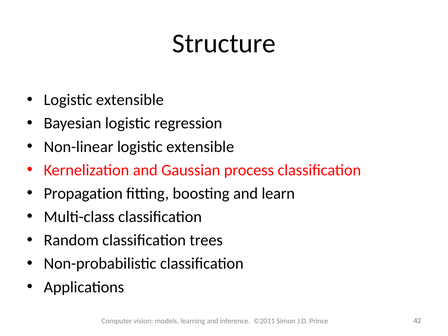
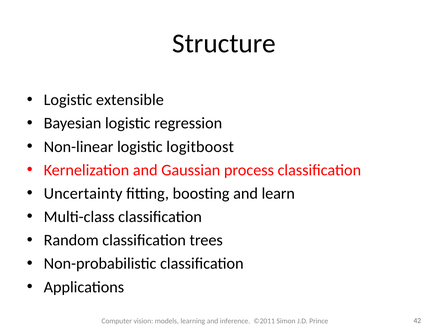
Non-linear logistic extensible: extensible -> logitboost (200, 147)
Propagation: Propagation -> Uncertainty (83, 193)
